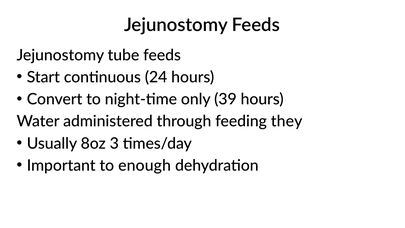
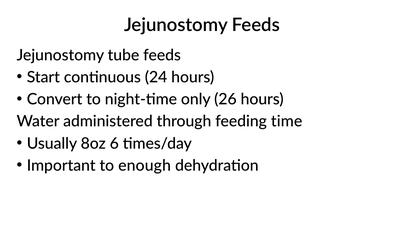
39: 39 -> 26 (225, 99)
they: they -> time (287, 121)
3: 3 -> 6 (114, 143)
